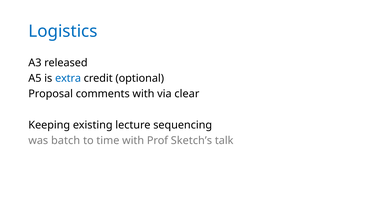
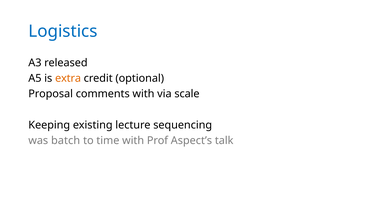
extra colour: blue -> orange (68, 78)
clear: clear -> scale (187, 94)
Sketch’s: Sketch’s -> Aspect’s (191, 141)
